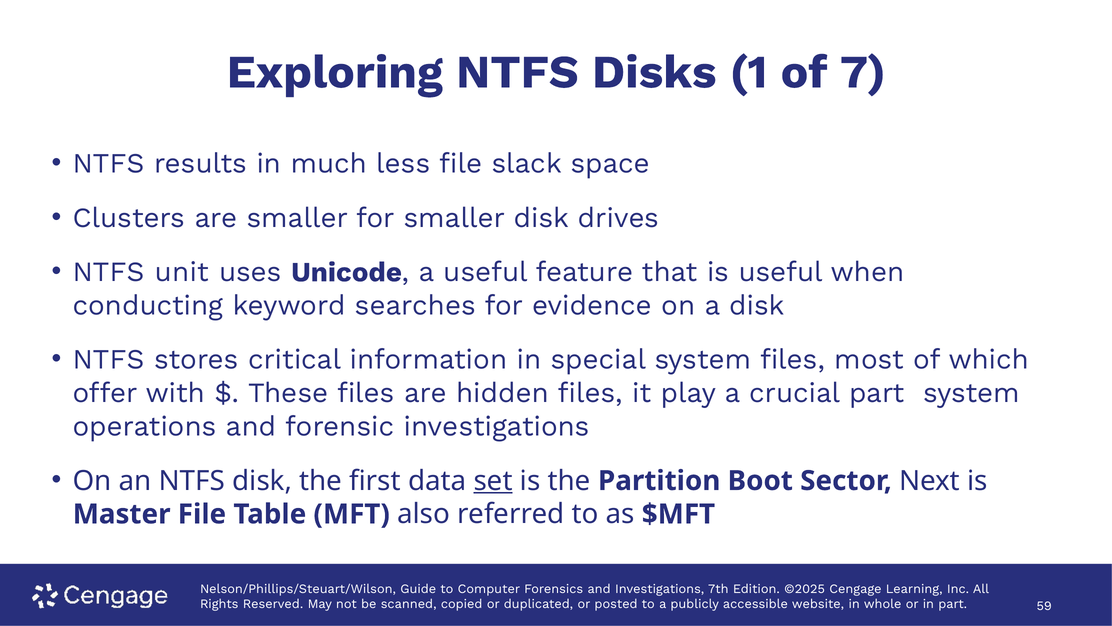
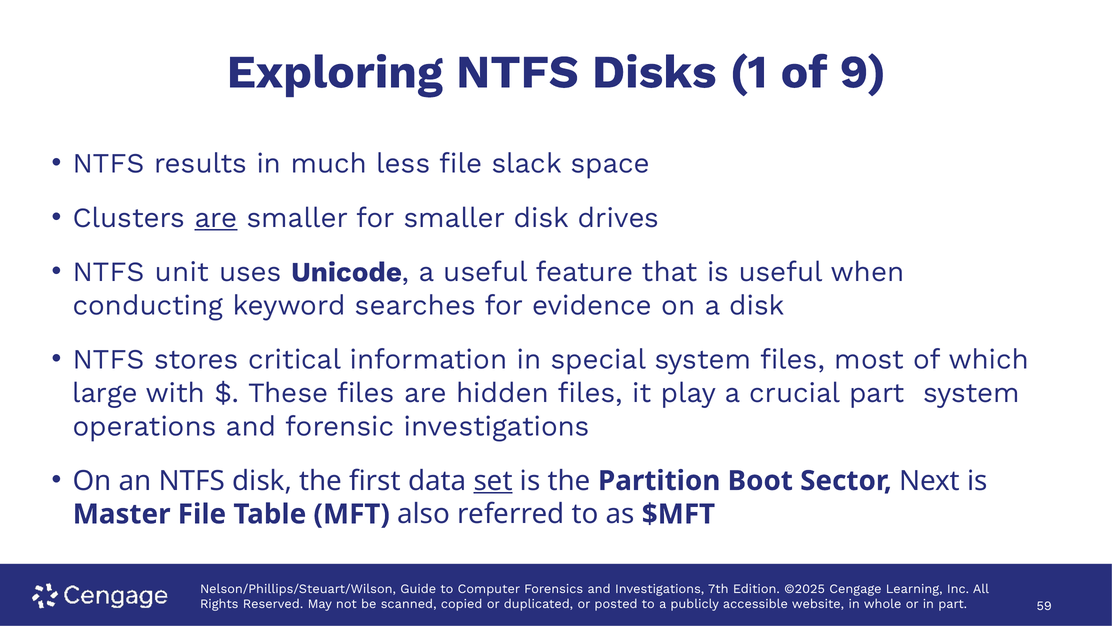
7: 7 -> 9 (863, 72)
are underline: none -> present (216, 218)
offer: offer -> large (105, 393)
